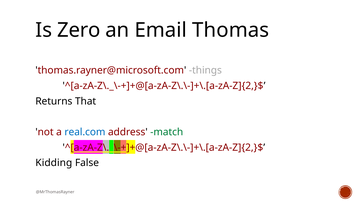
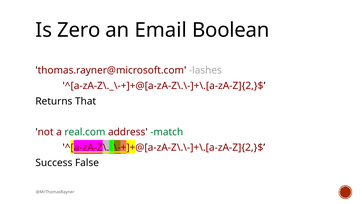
Thomas: Thomas -> Boolean (231, 30)
things: things -> lashes (205, 70)
real.com colour: blue -> green (85, 132)
Kidding: Kidding -> Success (54, 163)
